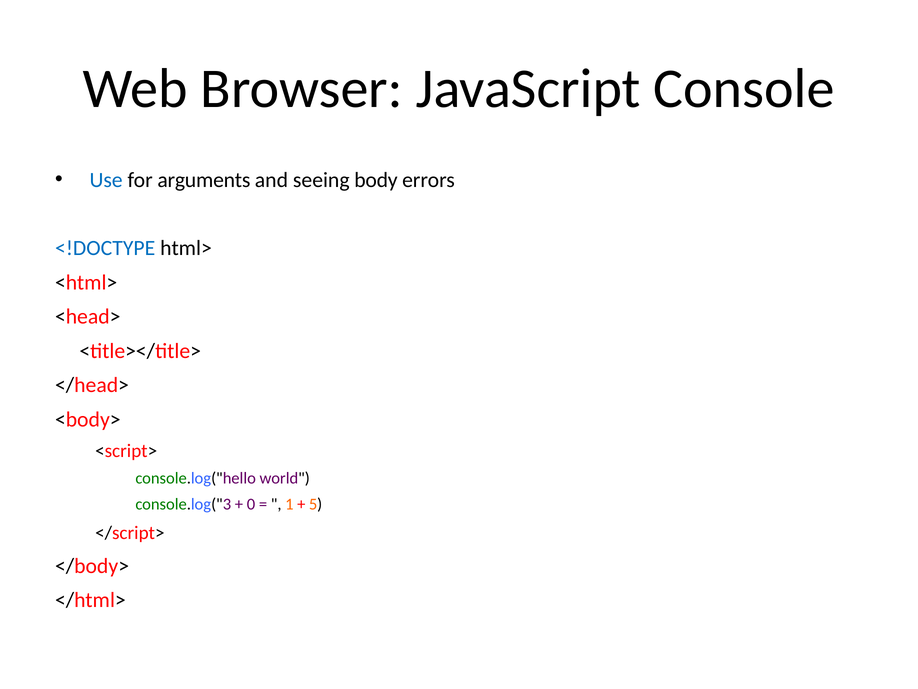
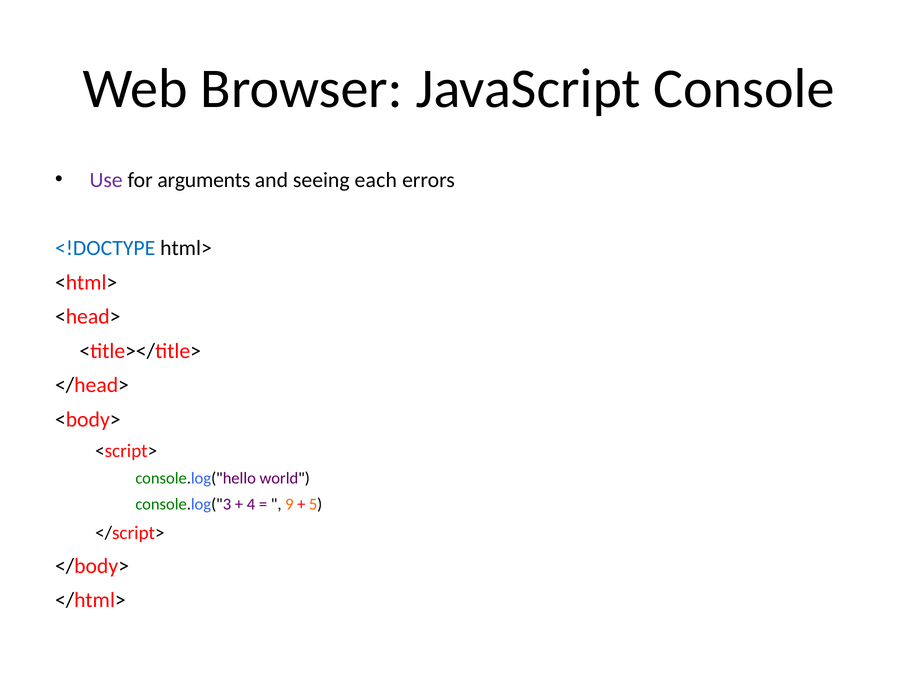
Use colour: blue -> purple (106, 180)
body: body -> each (376, 180)
0: 0 -> 4 (251, 504)
1: 1 -> 9 (289, 504)
